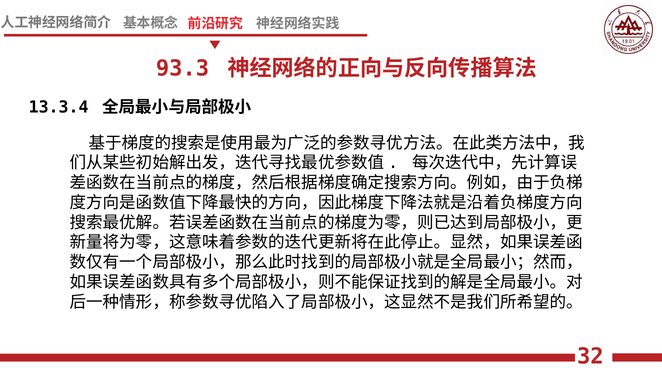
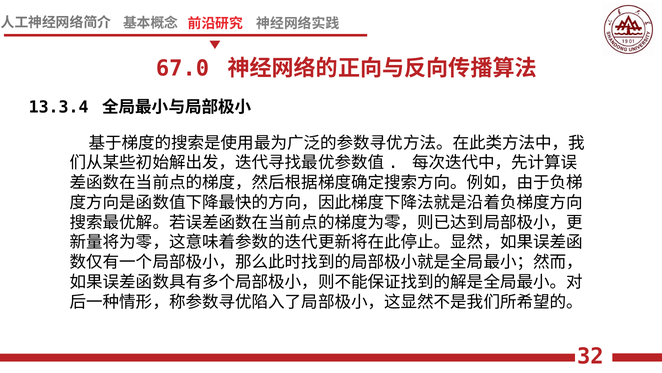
93.3: 93.3 -> 67.0 (183, 68)
